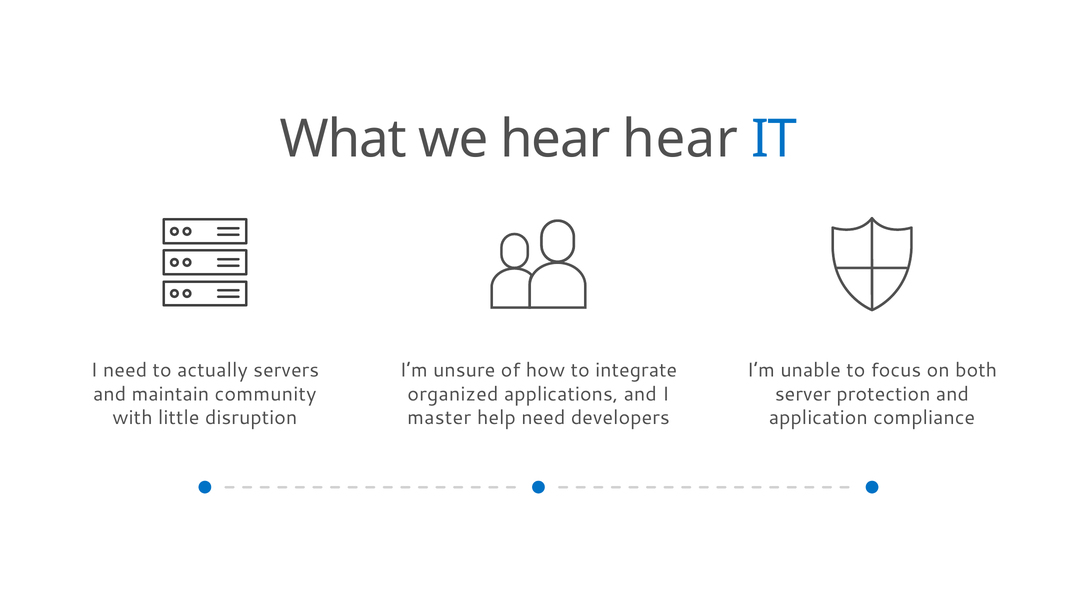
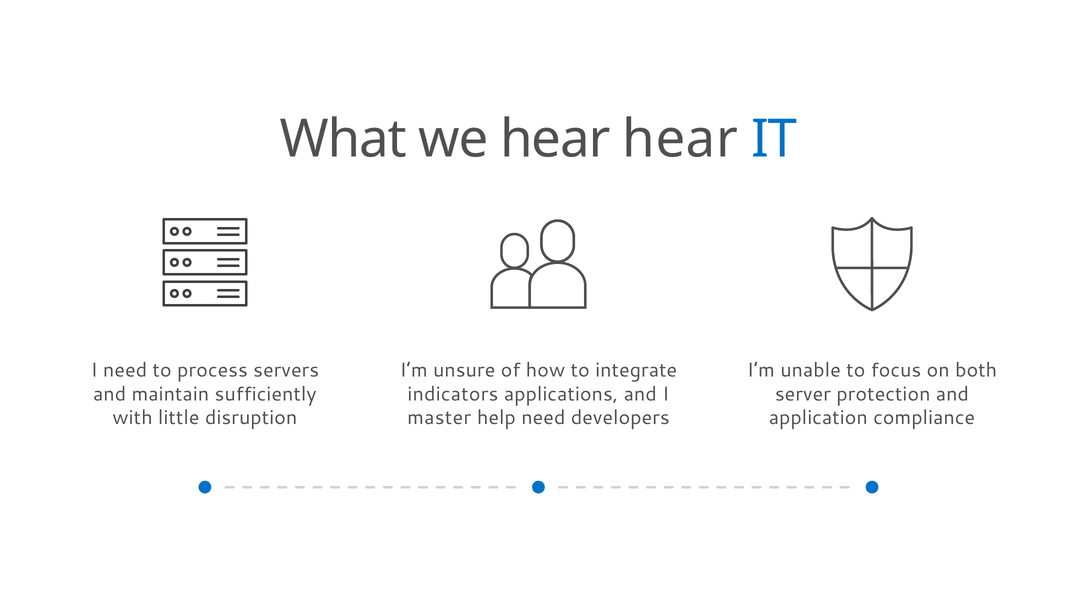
actually: actually -> process (212, 370)
community: community -> sufficiently (266, 394)
organized: organized -> indicators (453, 394)
